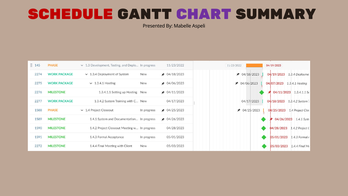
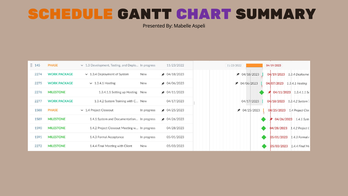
SCHEDULE colour: red -> orange (70, 14)
